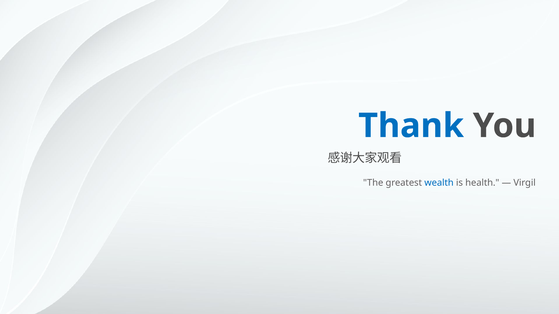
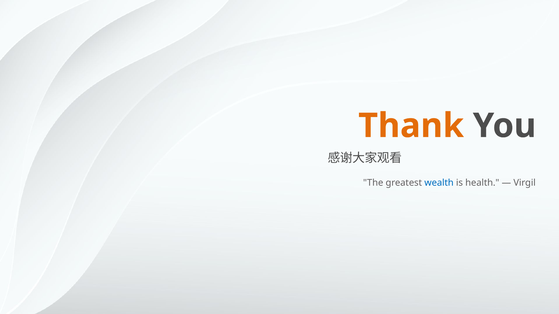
Thank colour: blue -> orange (411, 126)
